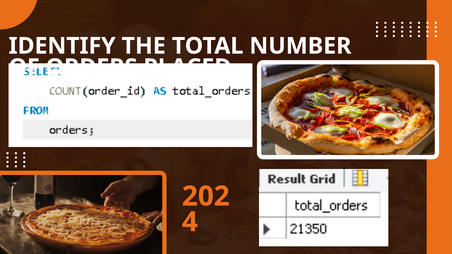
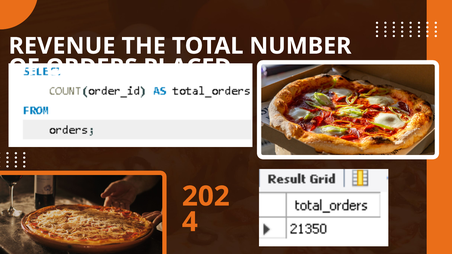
IDENTIFY: IDENTIFY -> REVENUE (62, 46)
